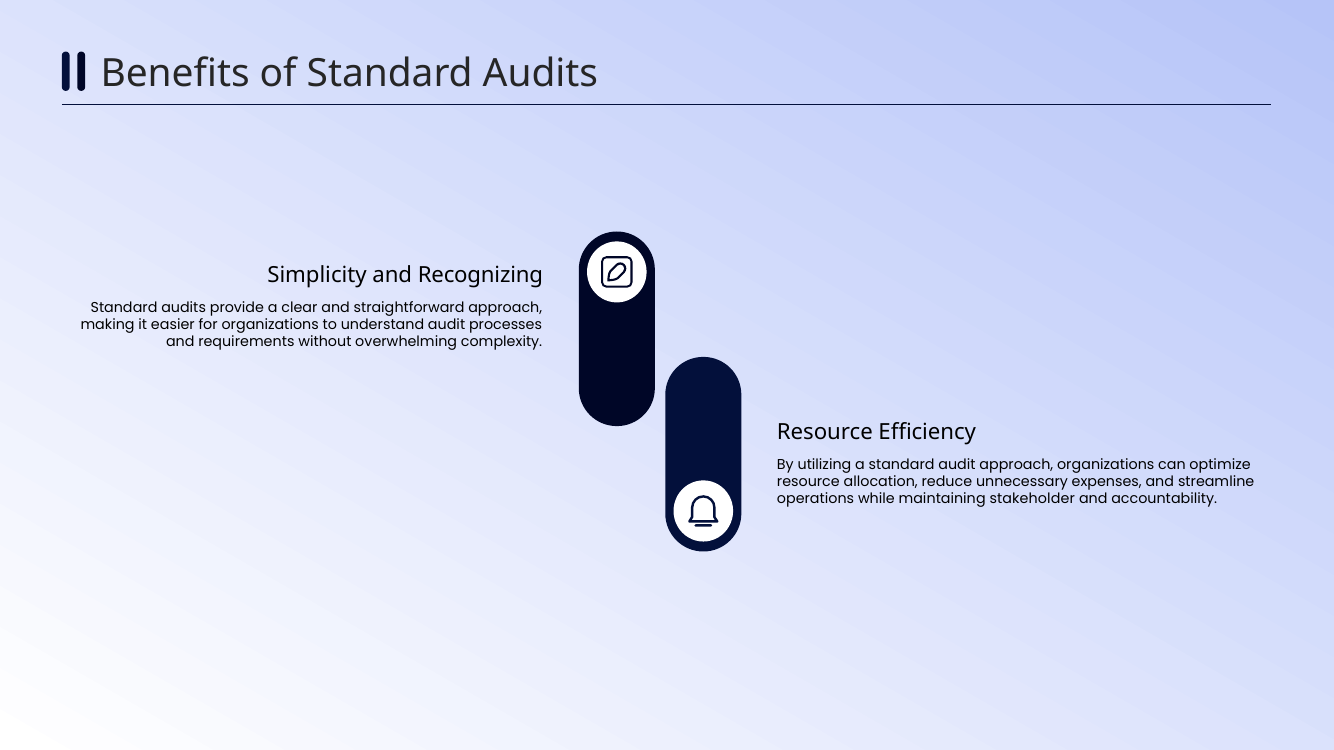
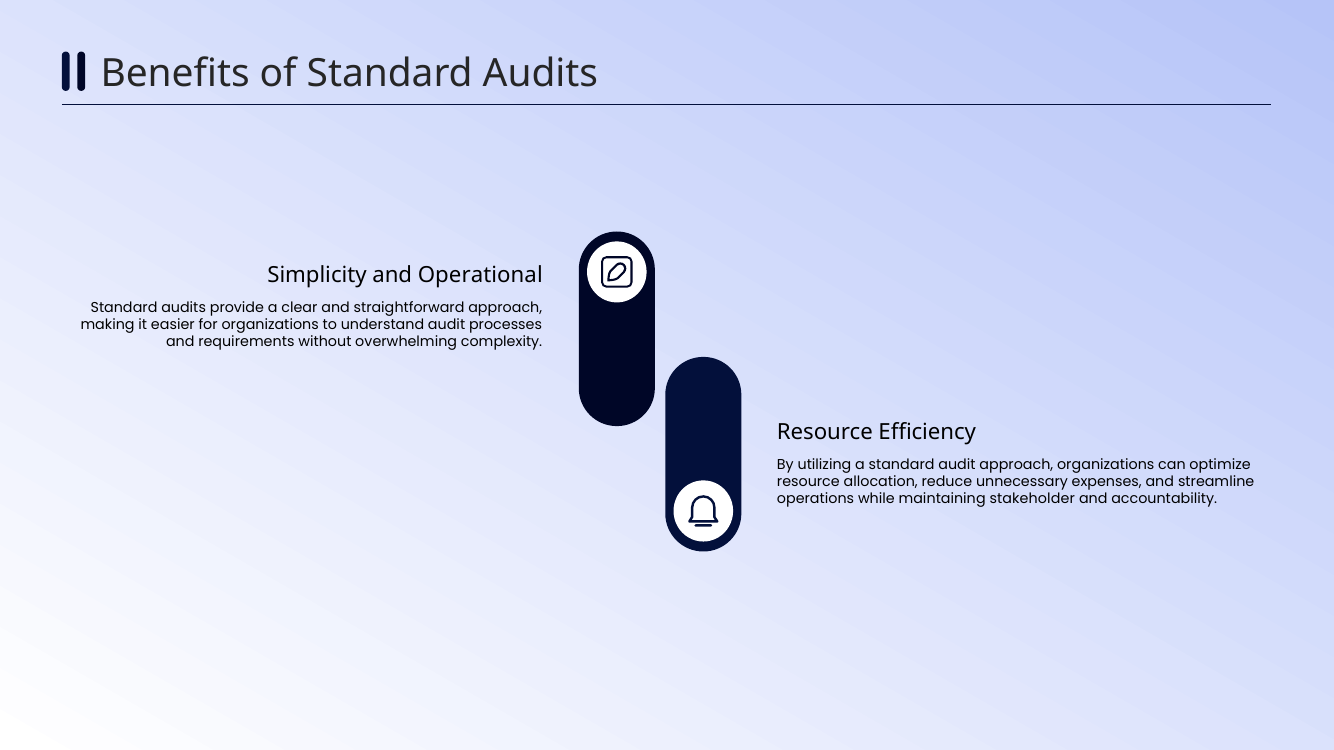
Recognizing: Recognizing -> Operational (480, 276)
